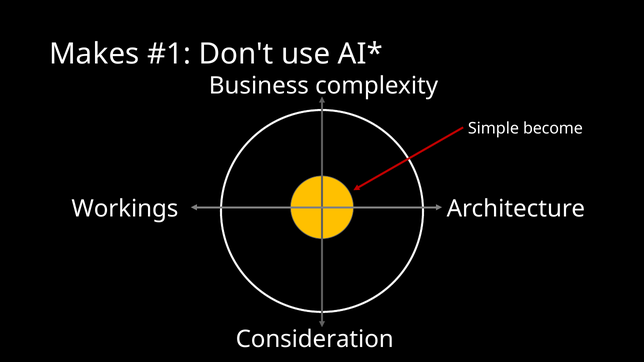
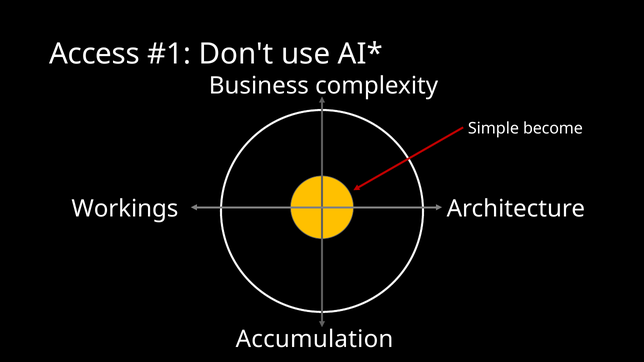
Makes: Makes -> Access (94, 54)
Consideration: Consideration -> Accumulation (315, 339)
